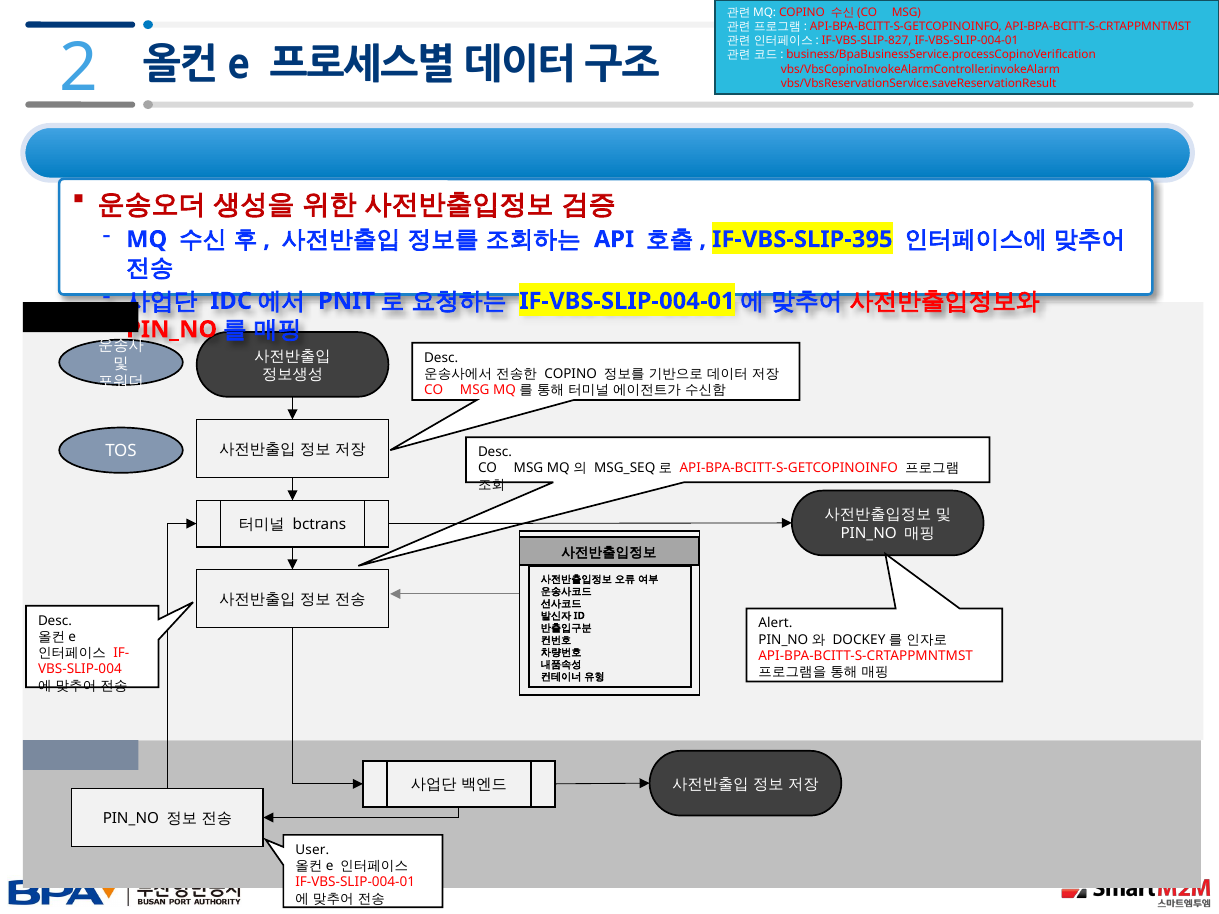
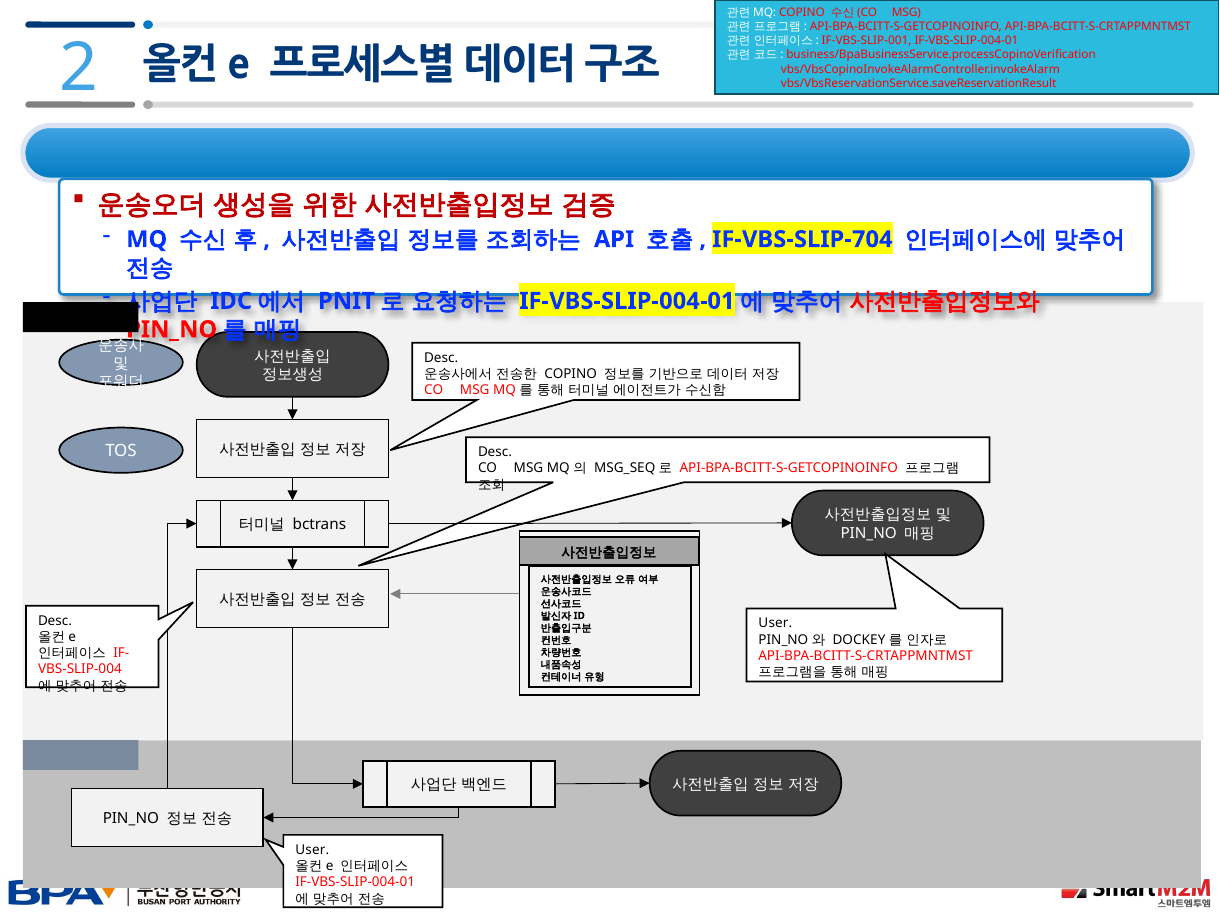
IF-VBS-SLIP-827: IF-VBS-SLIP-827 -> IF-VBS-SLIP-001 (867, 41)
IF-VBS-SLIP-395: IF-VBS-SLIP-395 -> IF-VBS-SLIP-704 (802, 239)
Alert: Alert -> User (775, 624)
